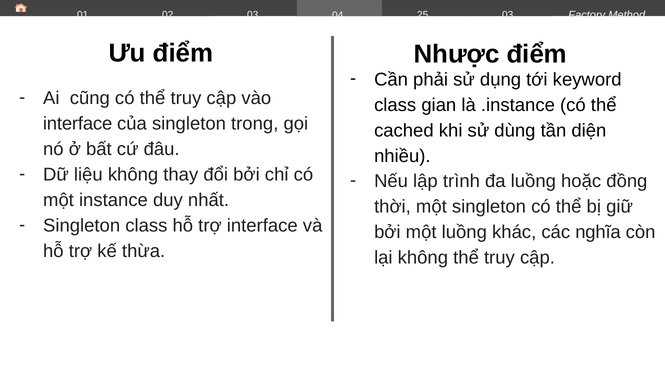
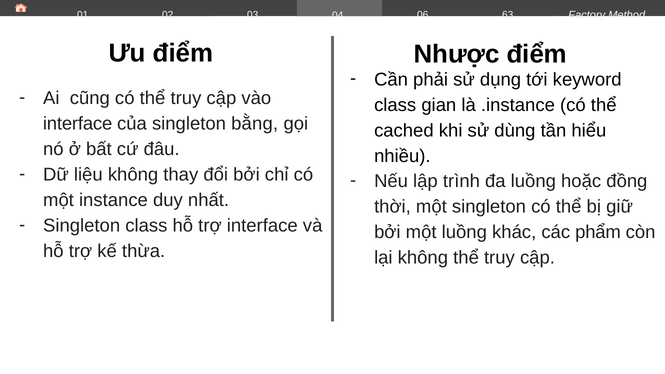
25: 25 -> 06 (423, 15)
04 03: 03 -> 63 (508, 15)
trong: trong -> bằng (255, 124)
diện: diện -> hiểu (589, 130)
nghĩa: nghĩa -> phẩm (598, 232)
